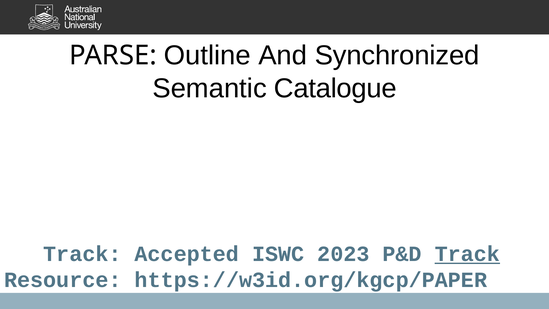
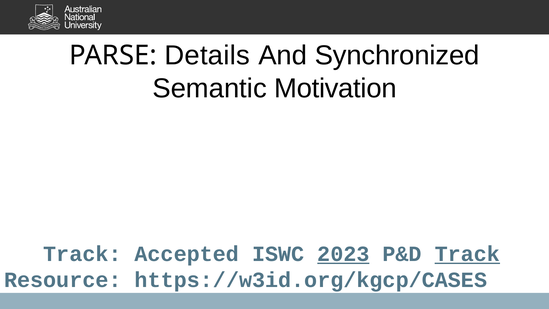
Outline: Outline -> Details (207, 55)
Catalogue: Catalogue -> Motivation (335, 88)
2023 underline: none -> present (343, 254)
https://w3id.org/kgcp/PAPER: https://w3id.org/kgcp/PAPER -> https://w3id.org/kgcp/CASES (311, 280)
